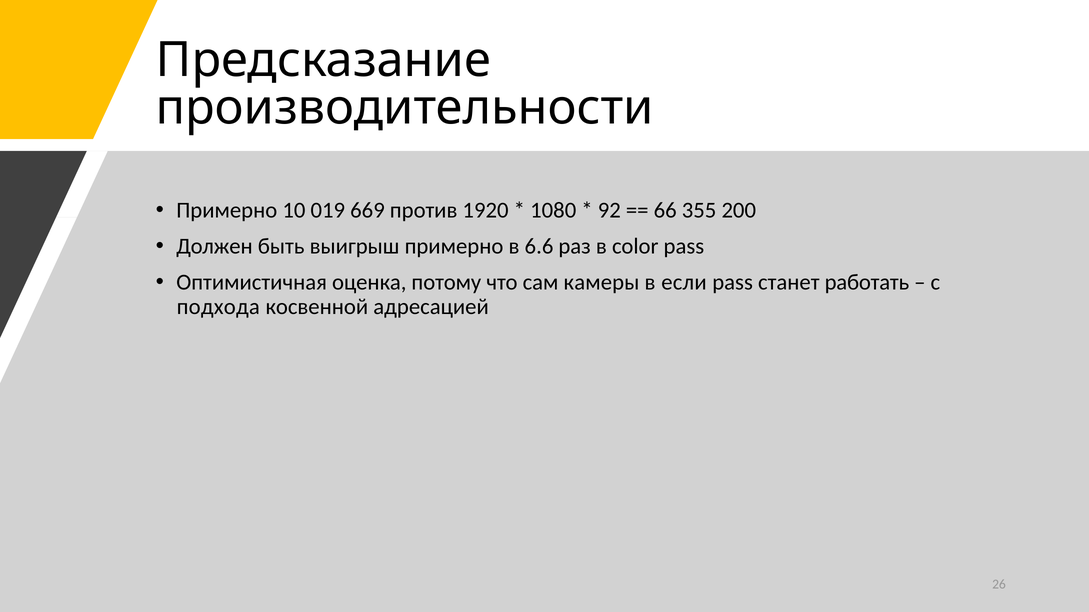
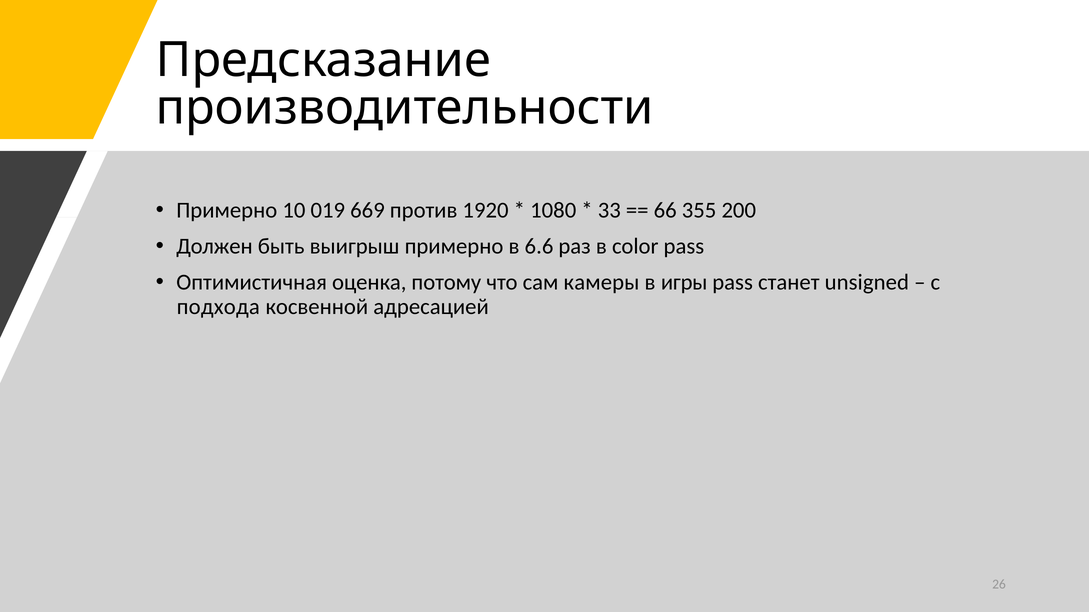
92: 92 -> 33 (609, 211)
если: если -> игры (684, 282)
работать: работать -> unsigned (867, 282)
